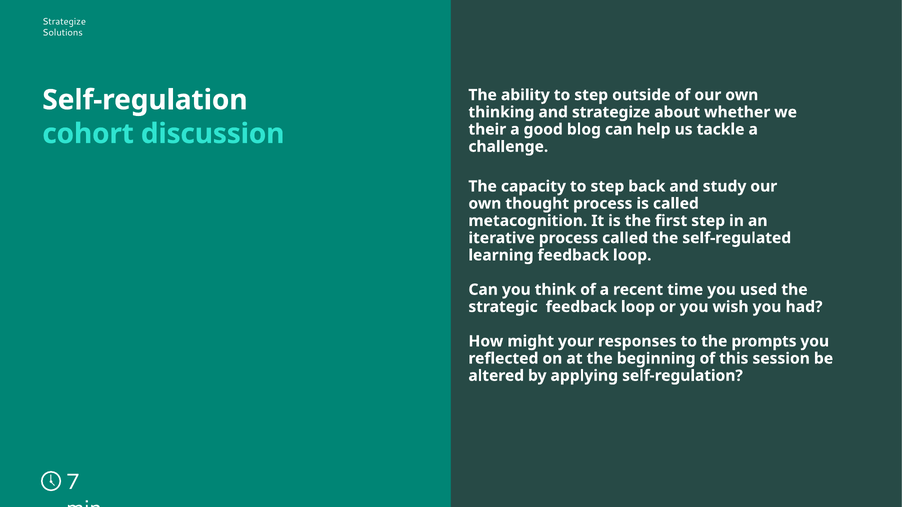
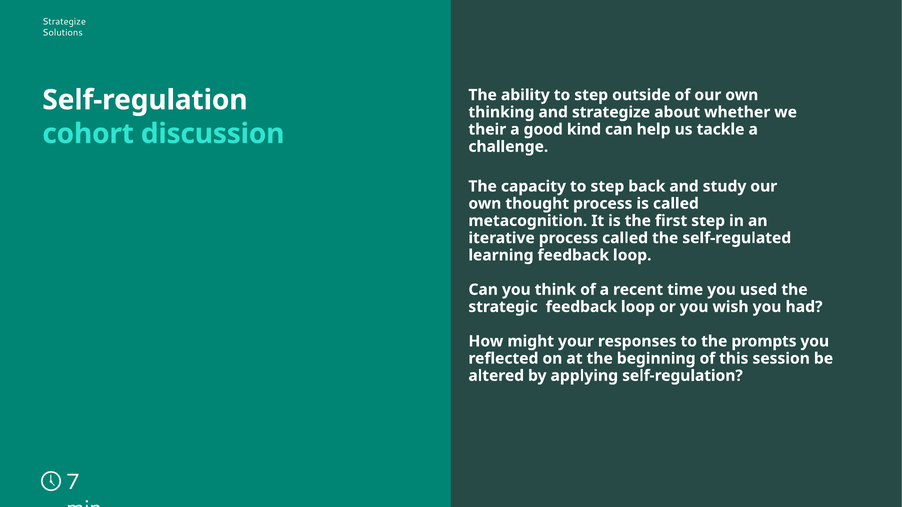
blog: blog -> kind (584, 130)
